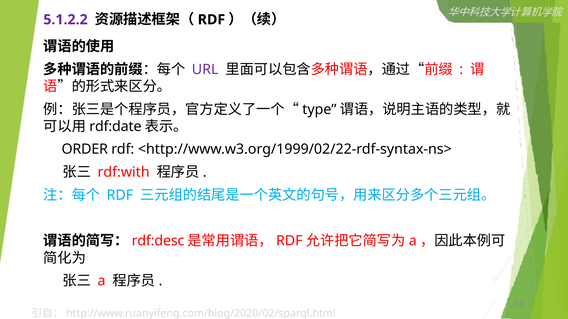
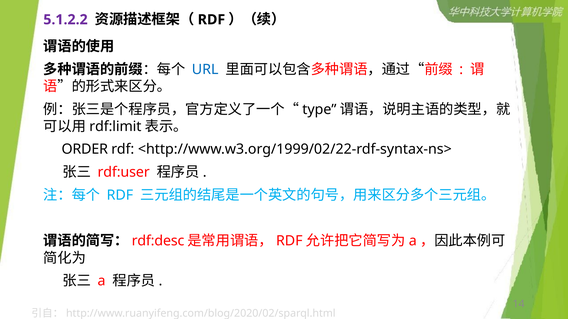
URL colour: purple -> blue (205, 70)
rdf:date: rdf:date -> rdf:limit (115, 127)
rdf:with: rdf:with -> rdf:user (124, 172)
